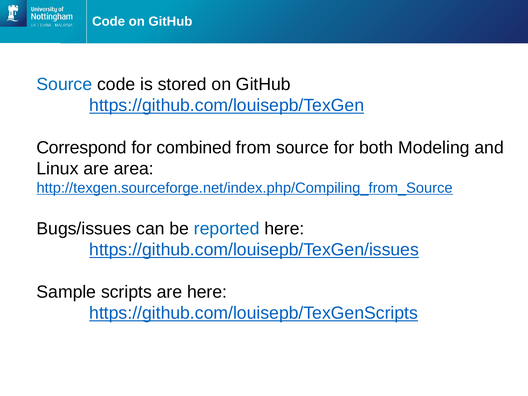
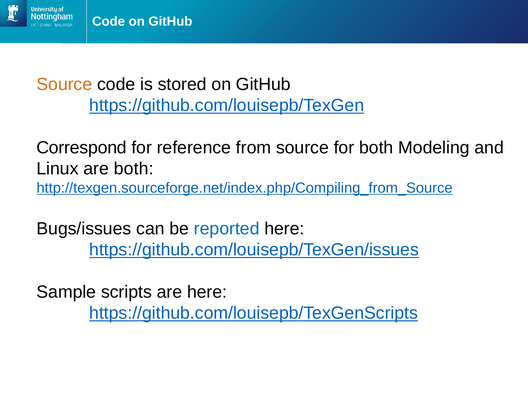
Source colour: blue -> orange (64, 84)
combined: combined -> reference (194, 148)
are area: area -> both (134, 169)
